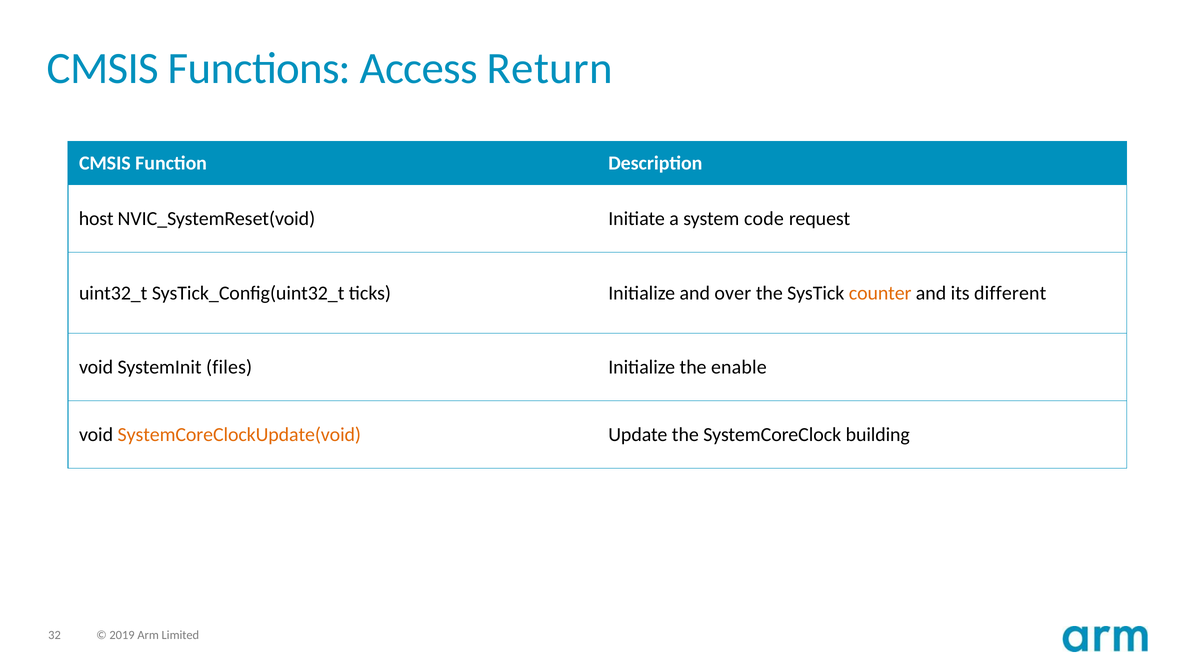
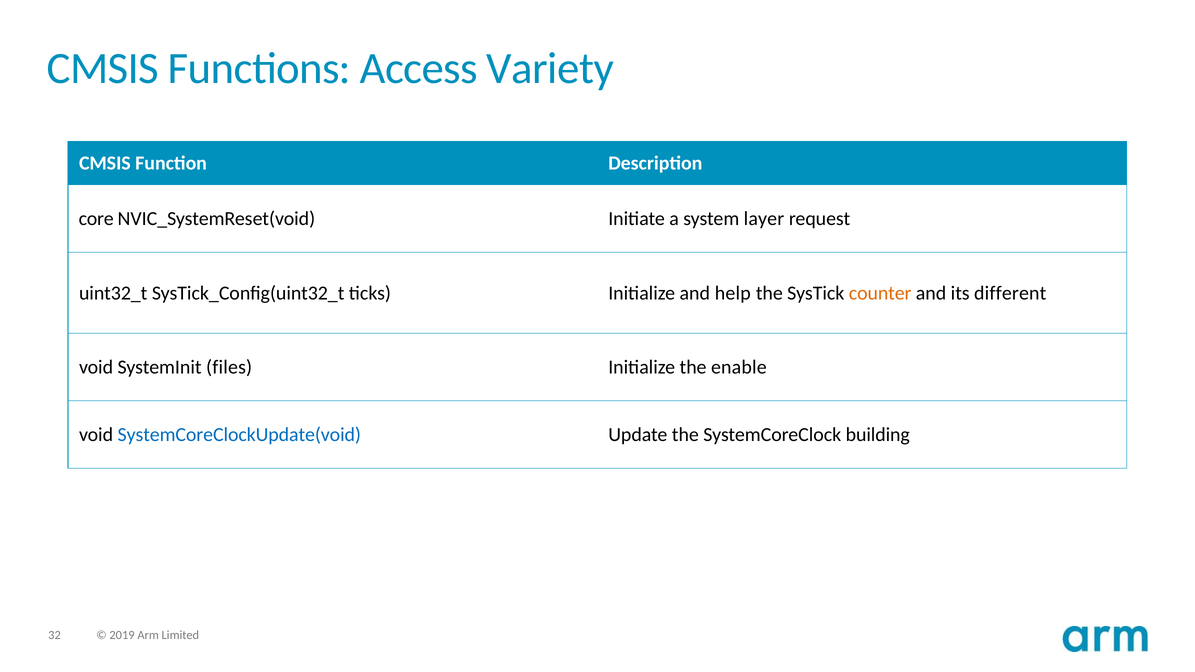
Return: Return -> Variety (550, 68)
host: host -> core (96, 219)
code: code -> layer (764, 219)
over: over -> help (733, 293)
SystemCoreClockUpdate(void colour: orange -> blue (239, 435)
